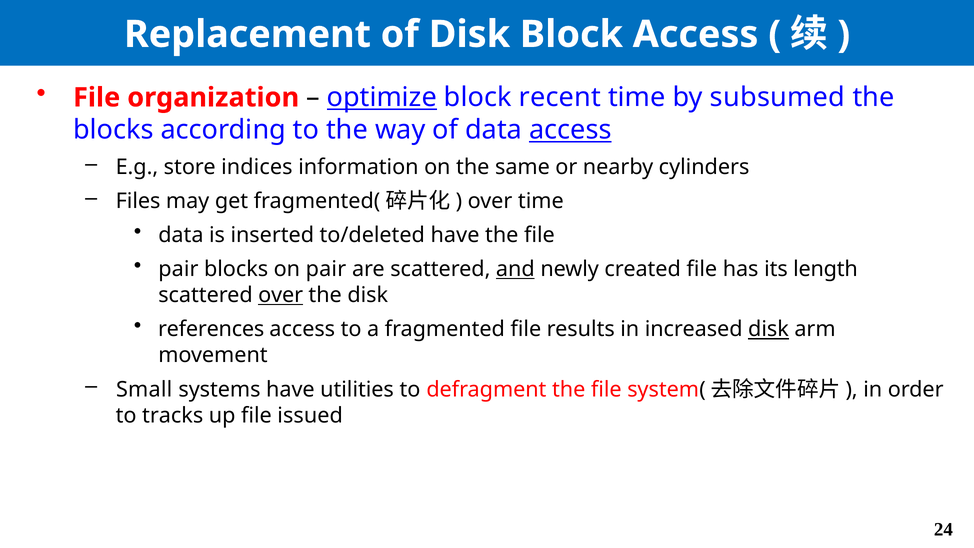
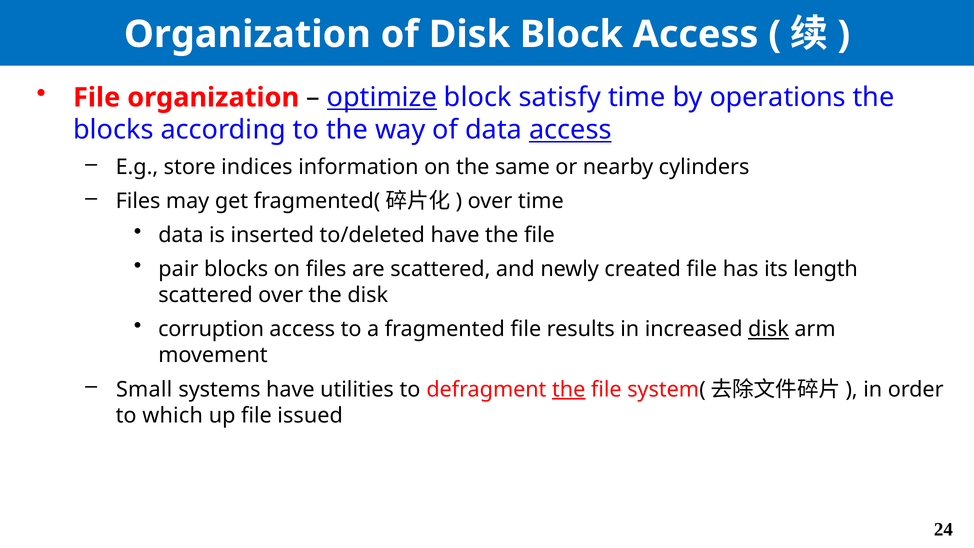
Replacement: Replacement -> Organization (247, 34)
recent: recent -> satisfy (560, 98)
subsumed: subsumed -> operations (778, 98)
on pair: pair -> files (326, 269)
and underline: present -> none (515, 269)
over underline: present -> none (281, 295)
references: references -> corruption (211, 329)
the underline: none -> present (569, 389)
tracks: tracks -> which (173, 415)
